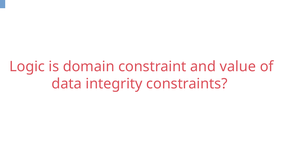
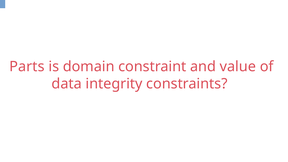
Logic: Logic -> Parts (27, 67)
